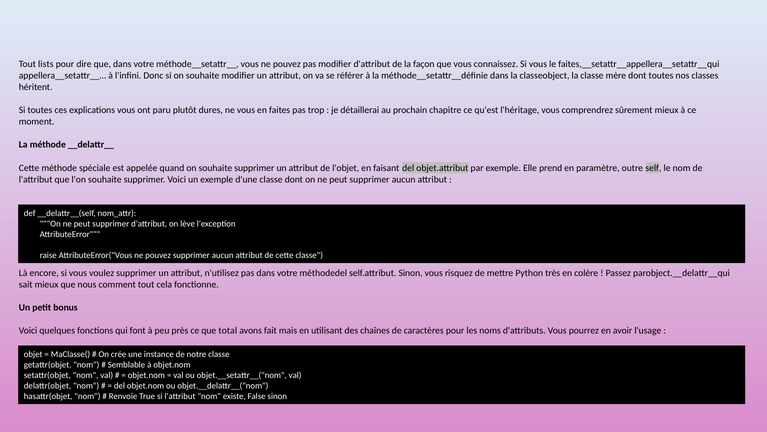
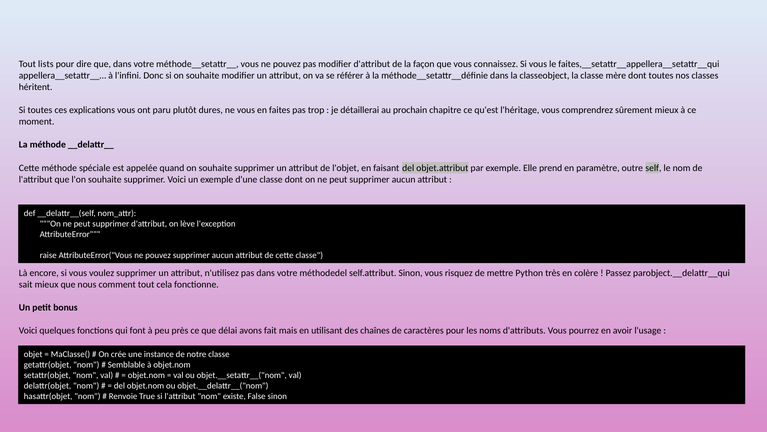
total: total -> délai (228, 330)
